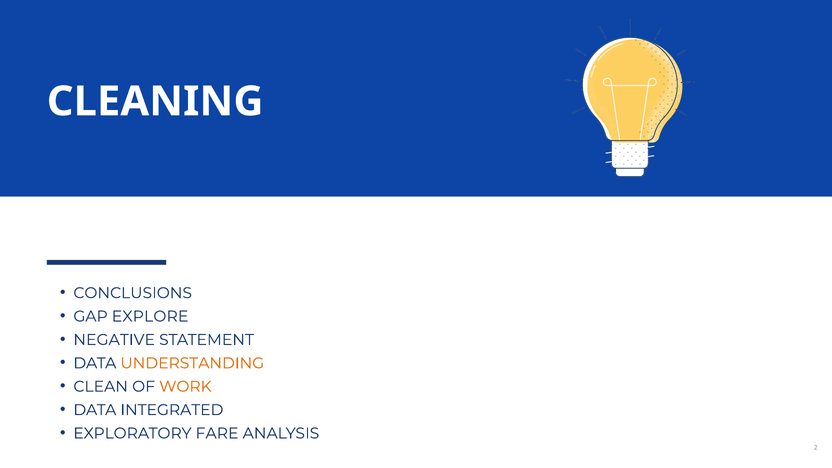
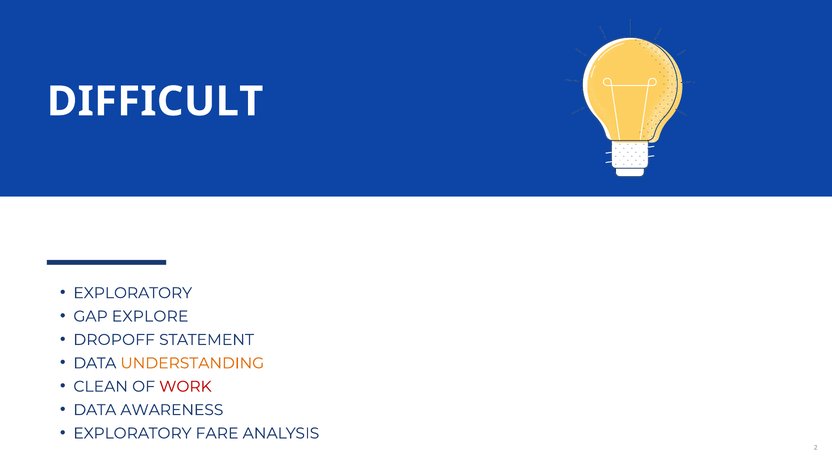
CLEANING: CLEANING -> DIFFICULT (155, 102)
CONCLUSIONS: CONCLUSIONS -> EXPLORATORY (133, 293)
NEGATIVE: NEGATIVE -> DROPOFF (114, 340)
WORK colour: orange -> red (185, 387)
INTEGRATED: INTEGRATED -> AWARENESS (172, 410)
